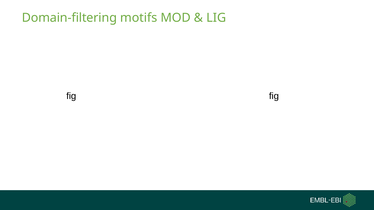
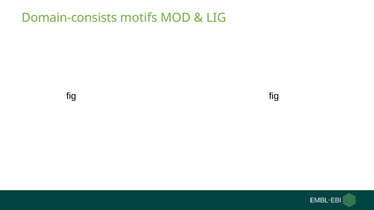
Domain-filtering: Domain-filtering -> Domain-consists (69, 18)
